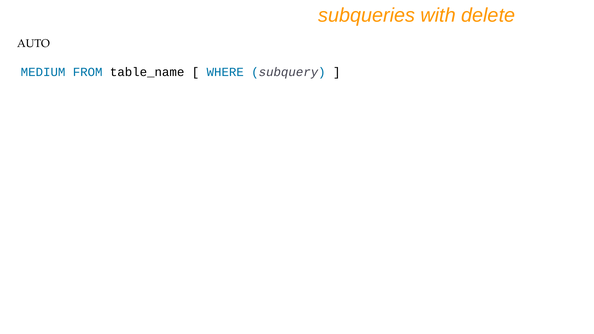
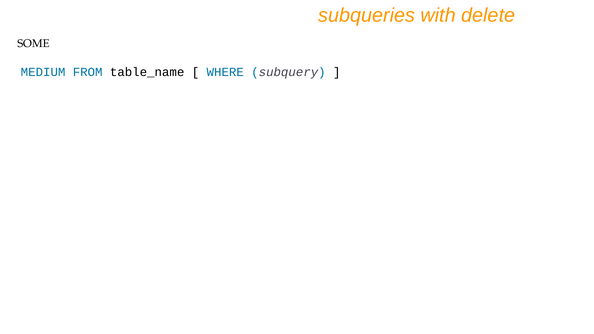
AUTO: AUTO -> SOME (33, 43)
